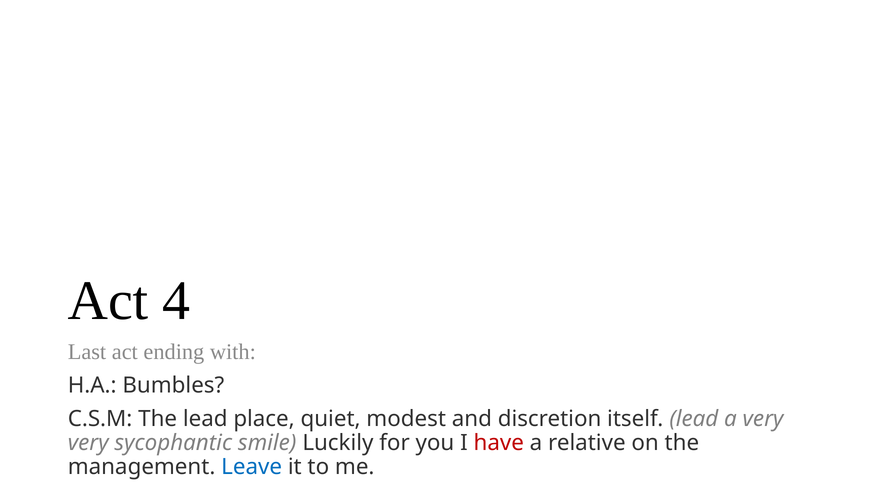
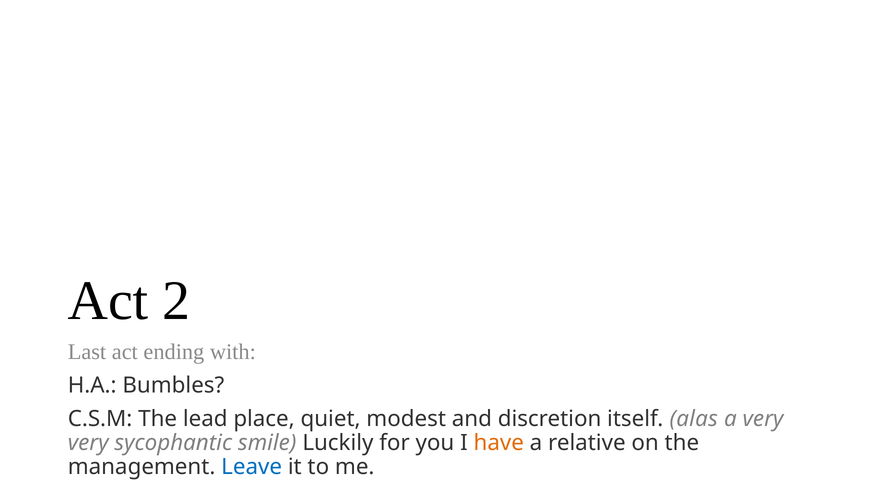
4: 4 -> 2 (176, 301)
itself lead: lead -> alas (694, 419)
have colour: red -> orange (499, 443)
